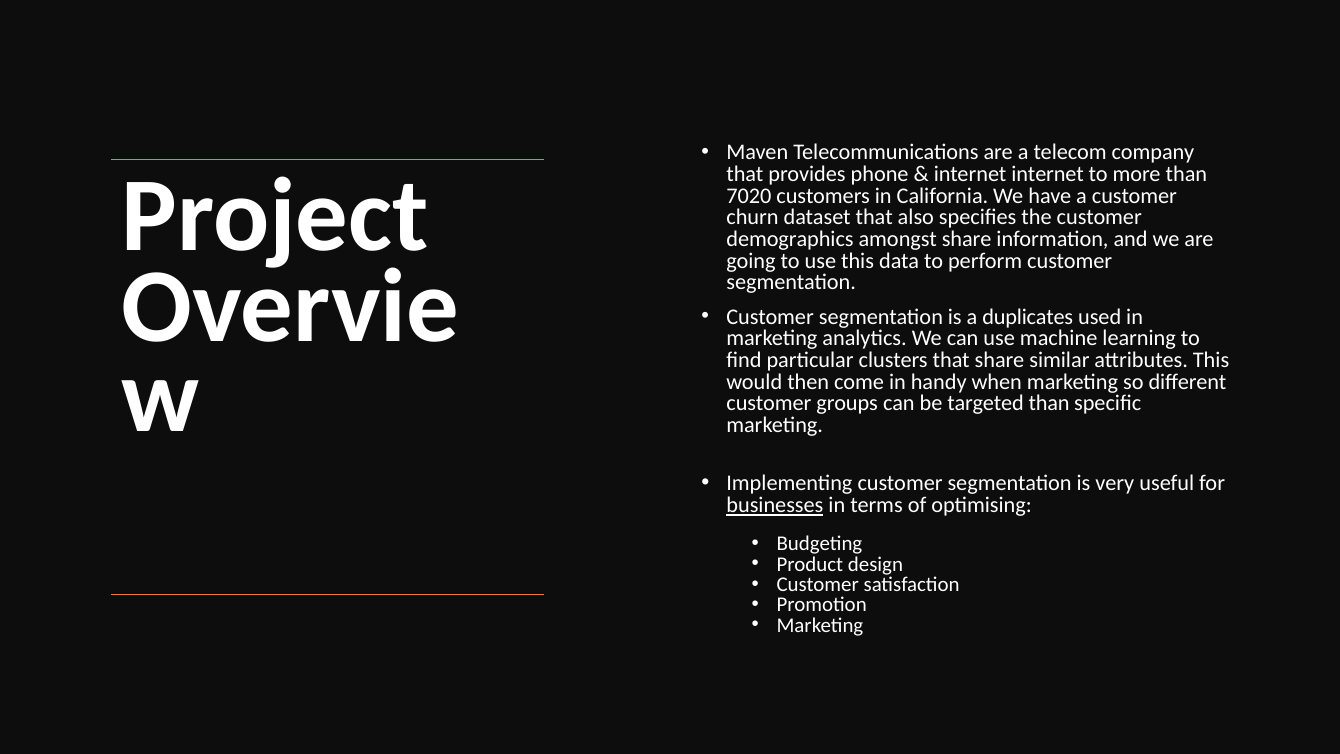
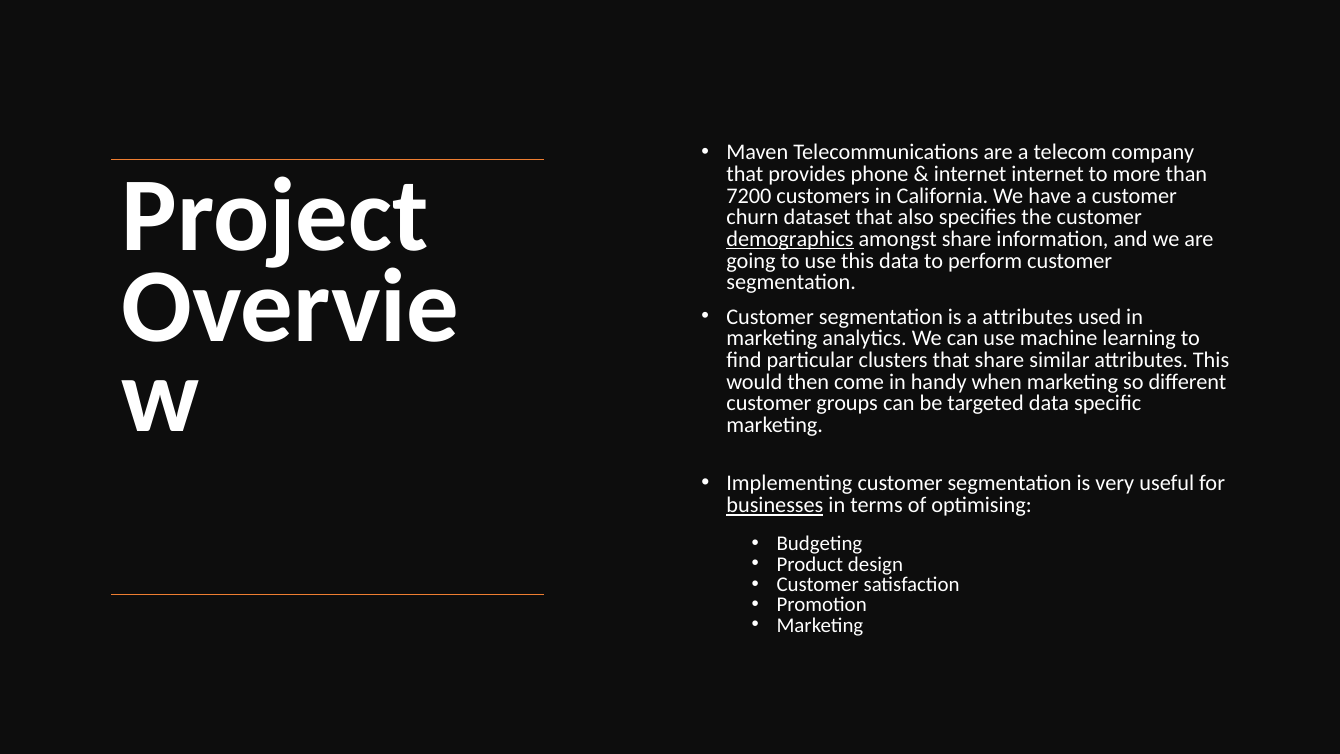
7020: 7020 -> 7200 (749, 196)
demographics underline: none -> present (790, 239)
a duplicates: duplicates -> attributes (1028, 317)
targeted than: than -> data (1049, 403)
